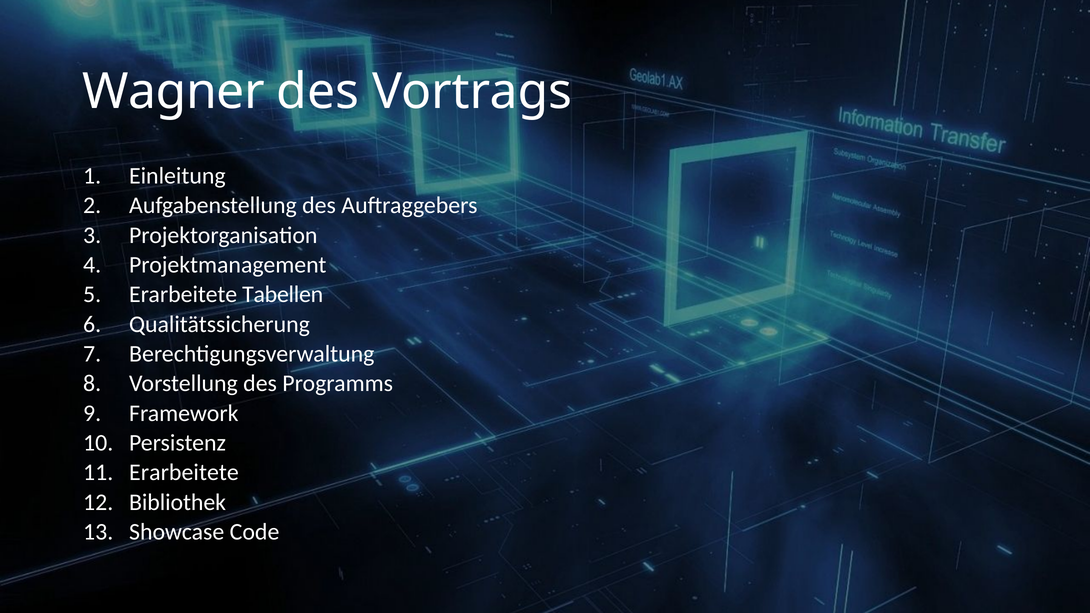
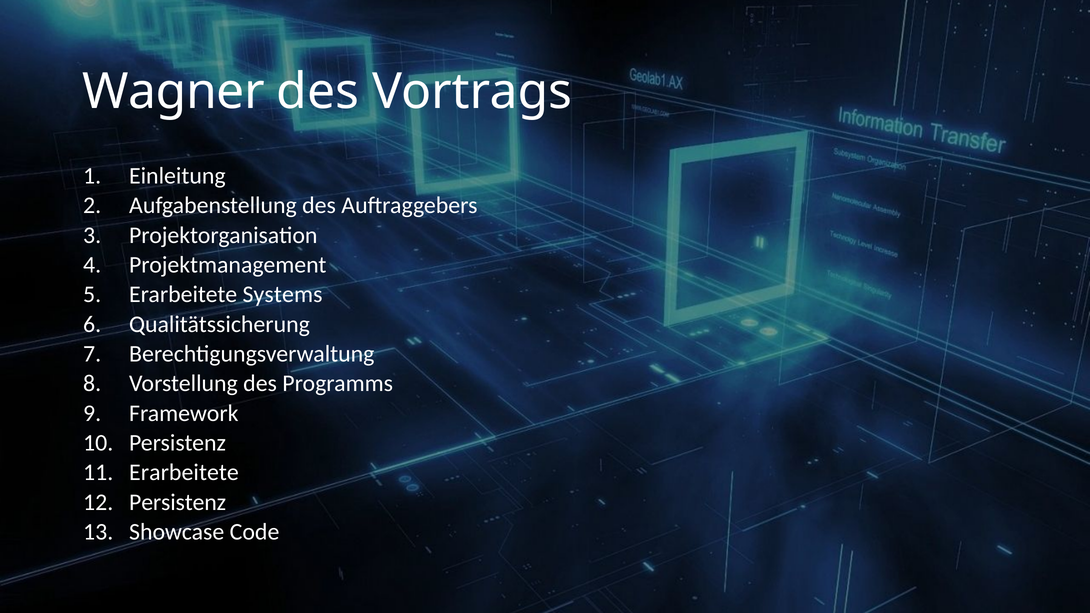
Tabellen: Tabellen -> Systems (283, 295)
Bibliothek: Bibliothek -> Persistenz (178, 502)
